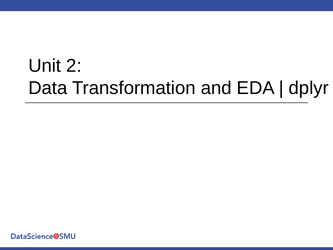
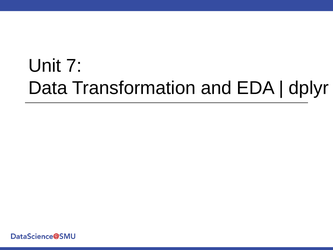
2: 2 -> 7 (74, 66)
